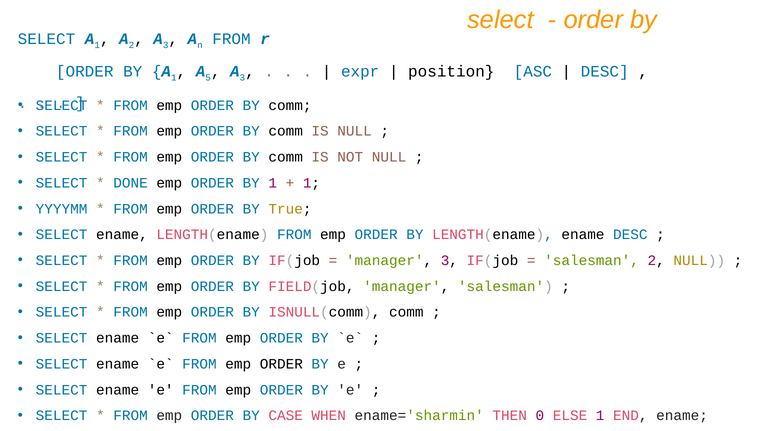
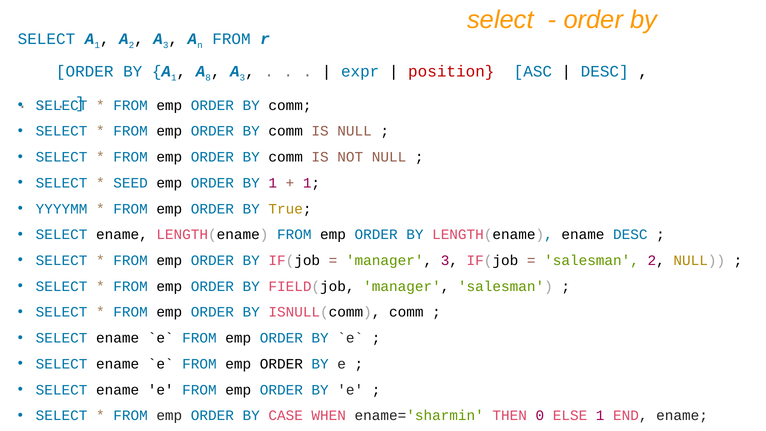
5: 5 -> 8 (208, 78)
position colour: black -> red (451, 71)
DONE: DONE -> SEED (131, 183)
